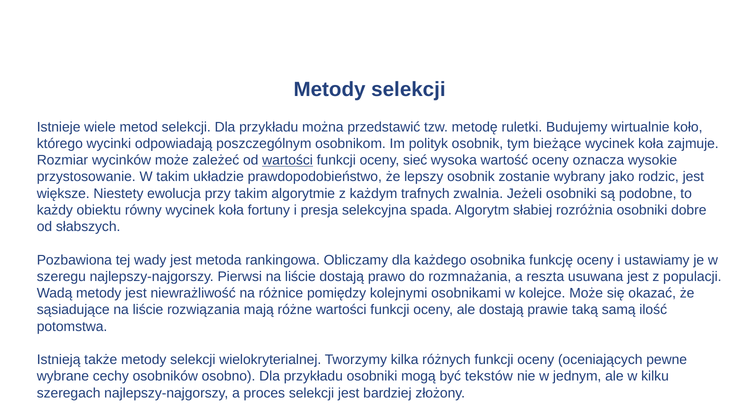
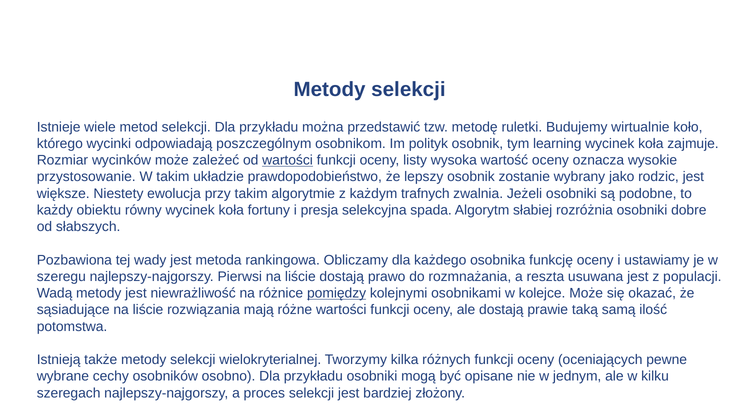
bieżące: bieżące -> learning (557, 144)
sieć: sieć -> listy (415, 160)
pomiędzy underline: none -> present (337, 293)
tekstów: tekstów -> opisane (489, 377)
